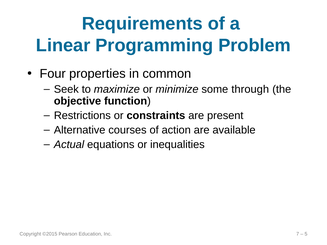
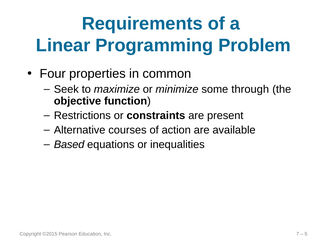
Actual: Actual -> Based (69, 145)
